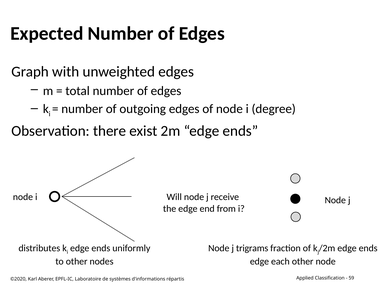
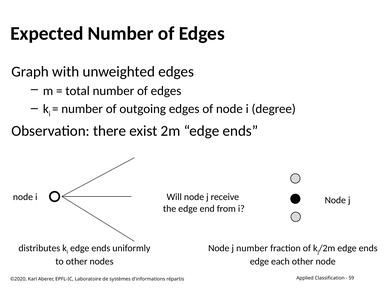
j trigrams: trigrams -> number (252, 248)
